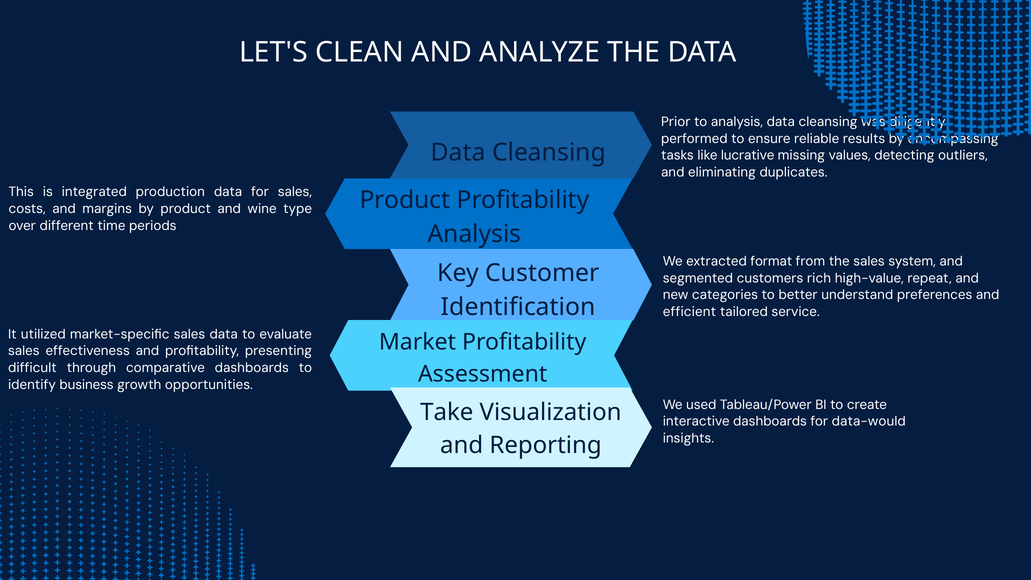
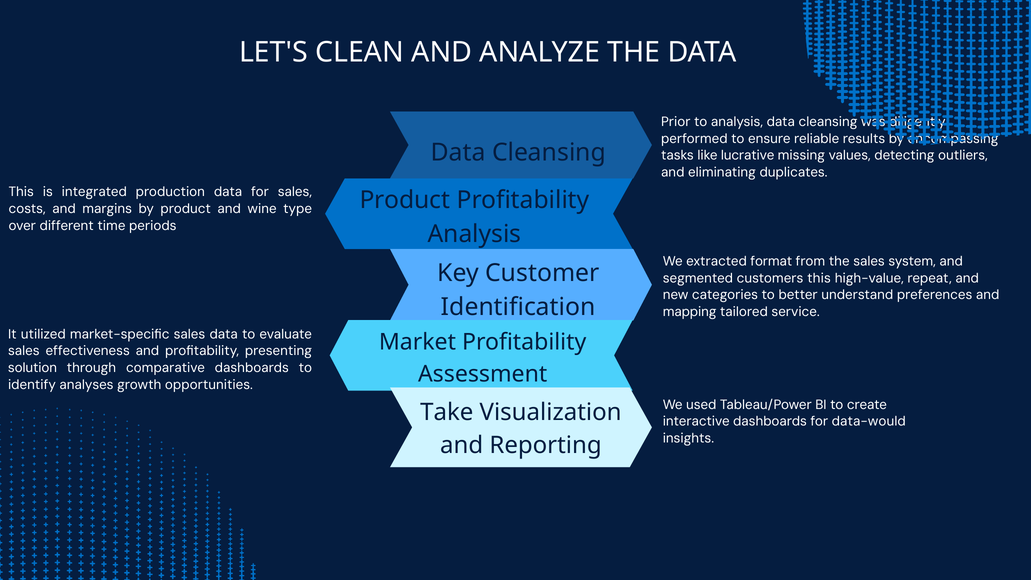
customers rich: rich -> this (819, 278)
efficient: efficient -> mapping (690, 312)
difficult: difficult -> solution (32, 368)
business: business -> analyses (87, 385)
